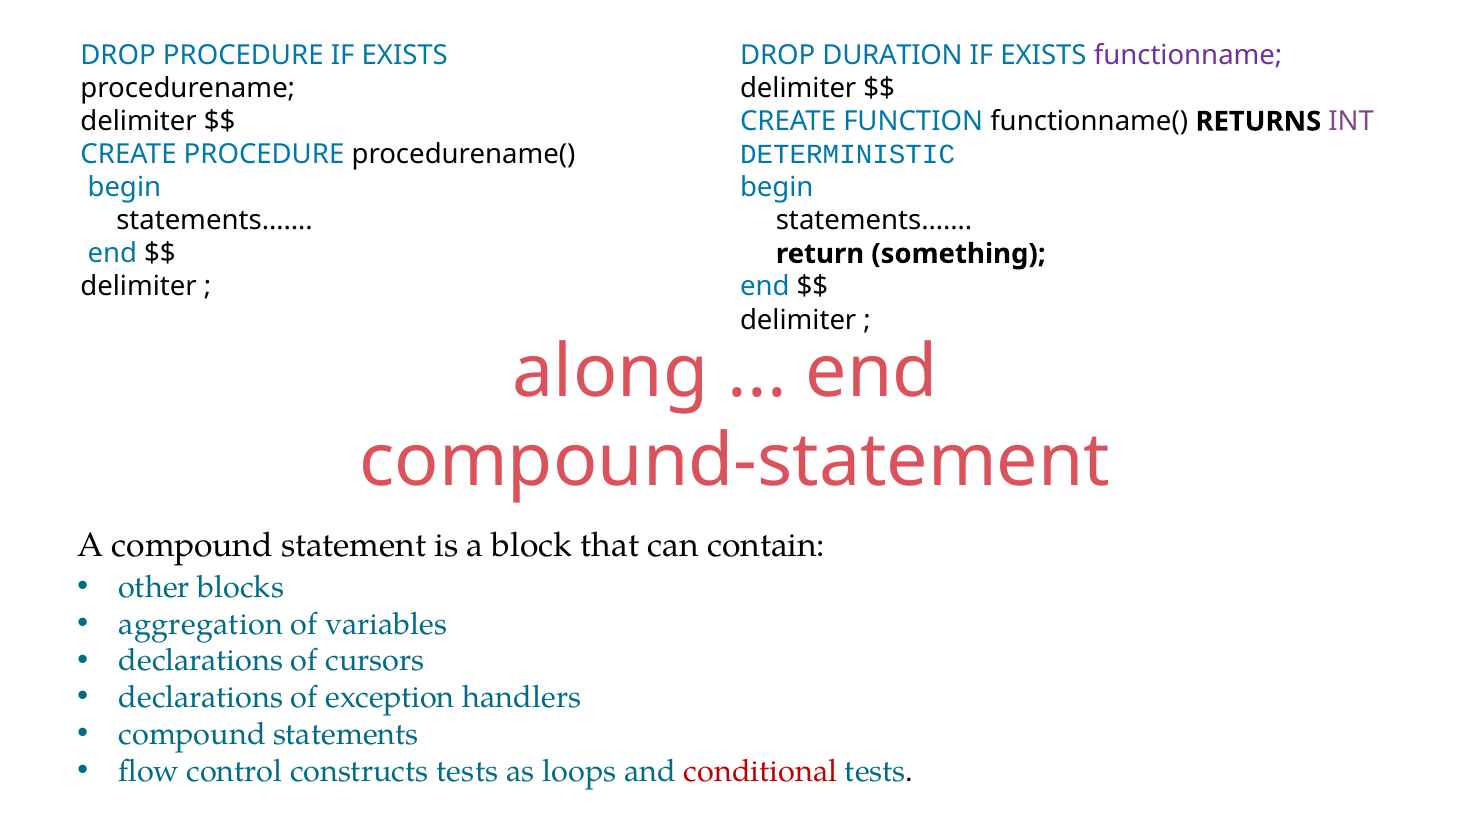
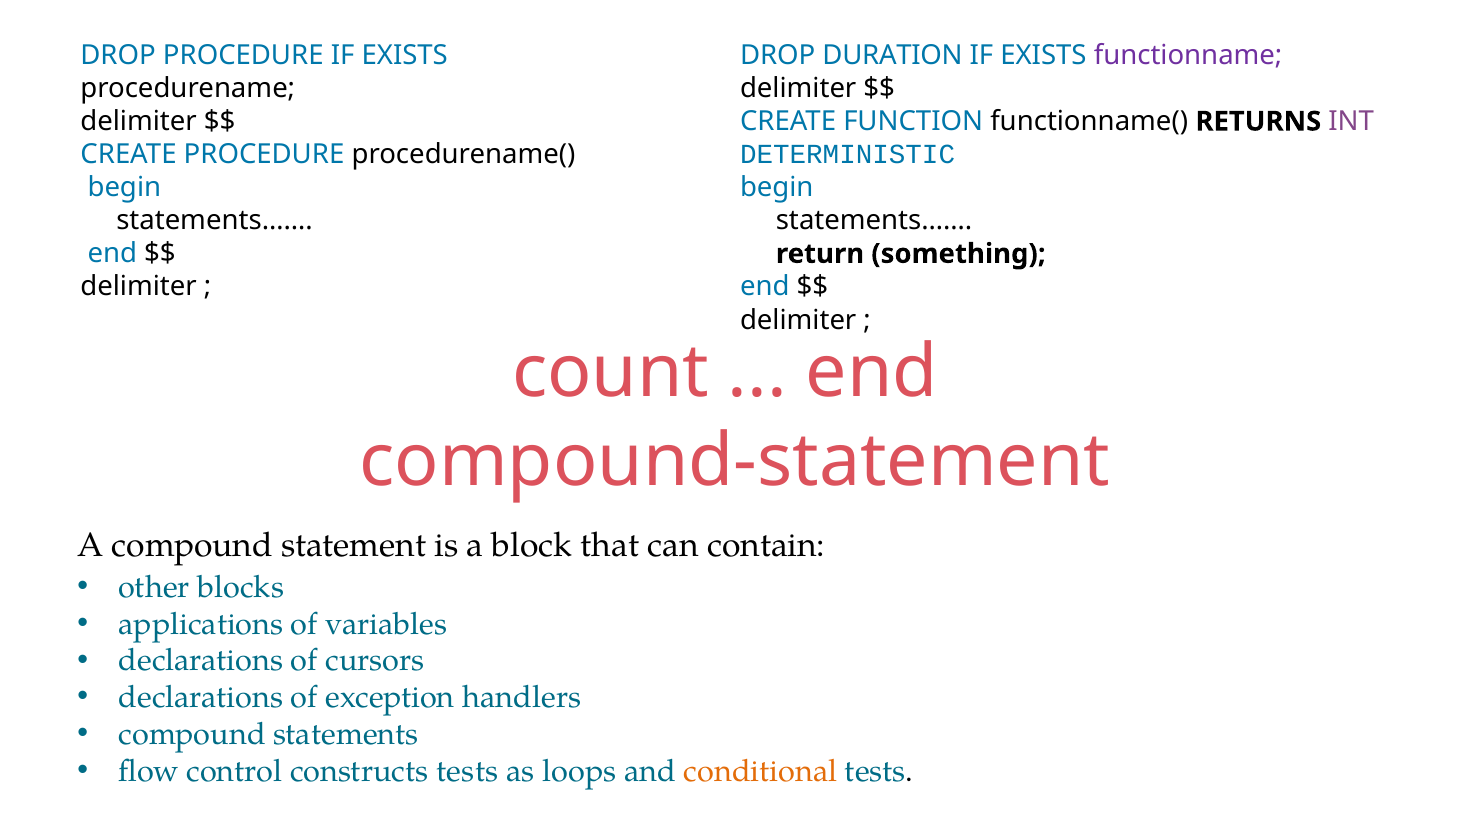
along: along -> count (611, 373)
aggregation: aggregation -> applications (201, 624)
conditional colour: red -> orange (761, 771)
